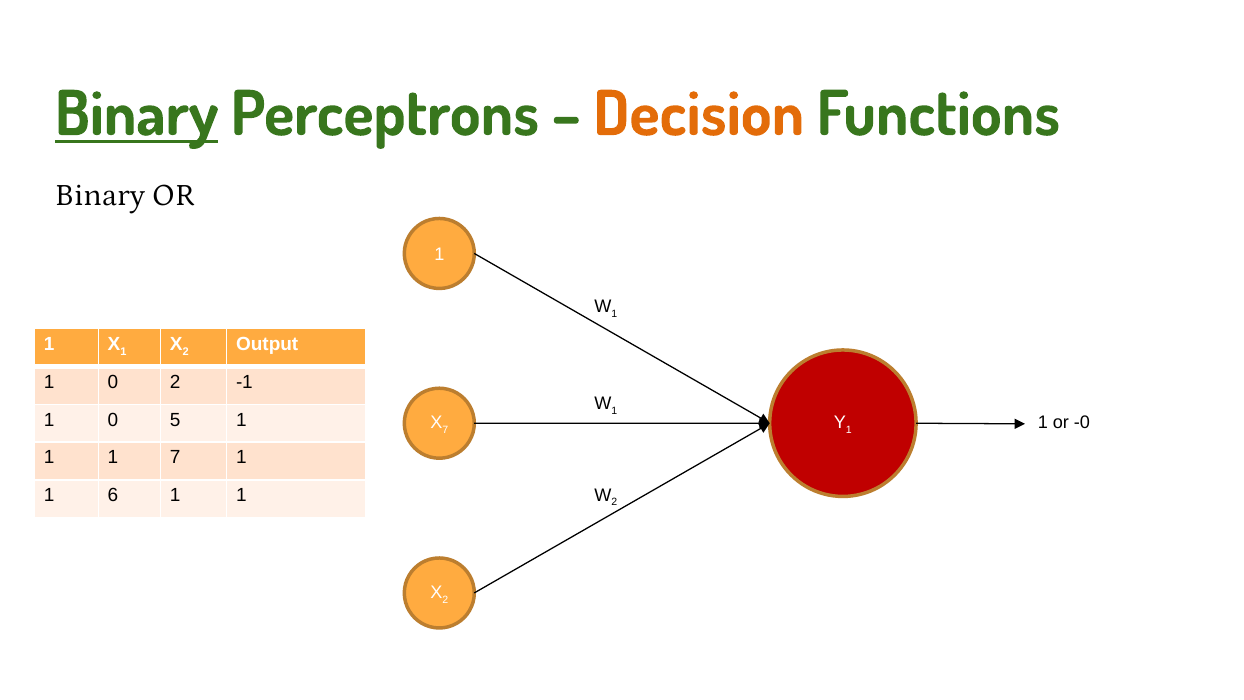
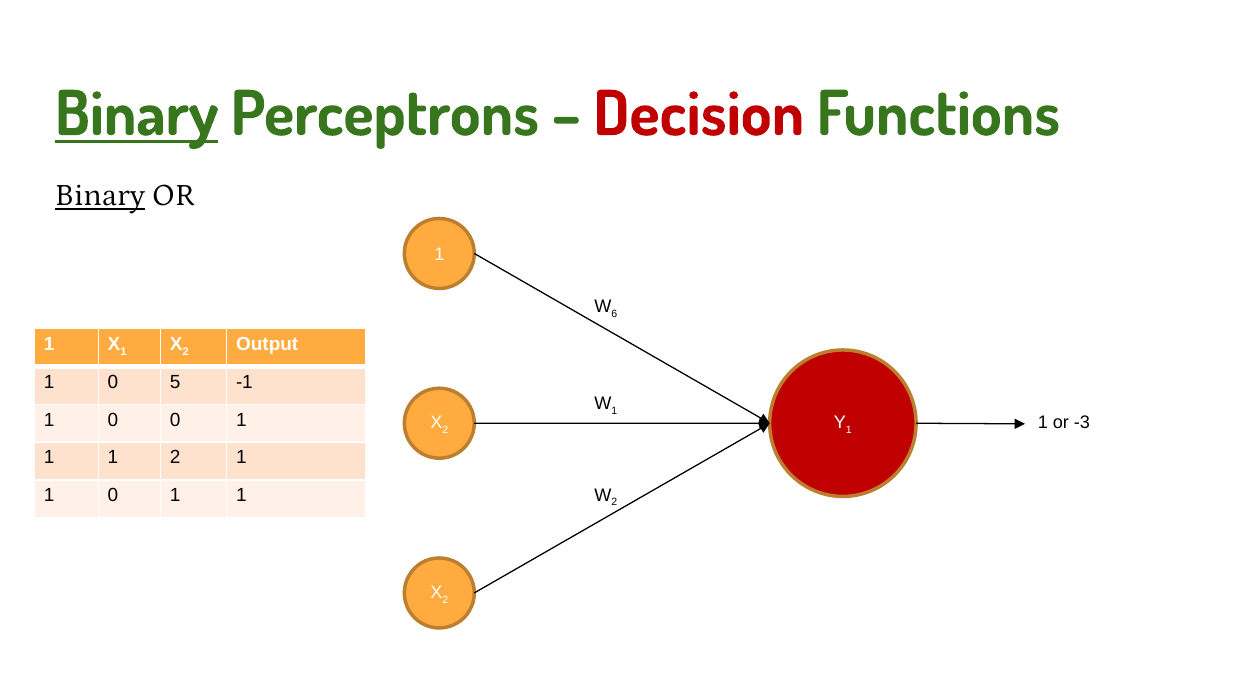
Decision colour: orange -> red (699, 115)
Binary underline: none -> present (100, 196)
1: 1 -> 6 (614, 314)
0 2: 2 -> 5 (175, 382)
0 5: 5 -> 0 (175, 420)
7: 7 -> 2 (445, 430)
-0: -0 -> -3 (1082, 422)
1 7: 7 -> 2 (175, 457)
6: 6 -> 0 (113, 495)
